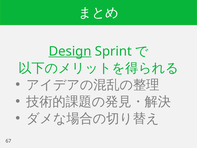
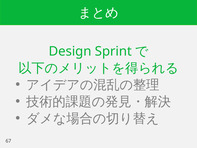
Design underline: present -> none (70, 51)
